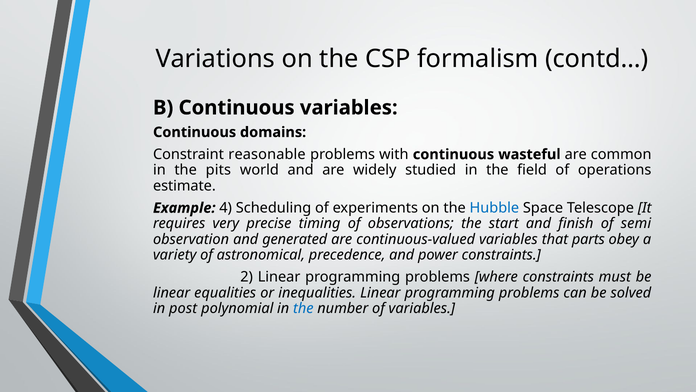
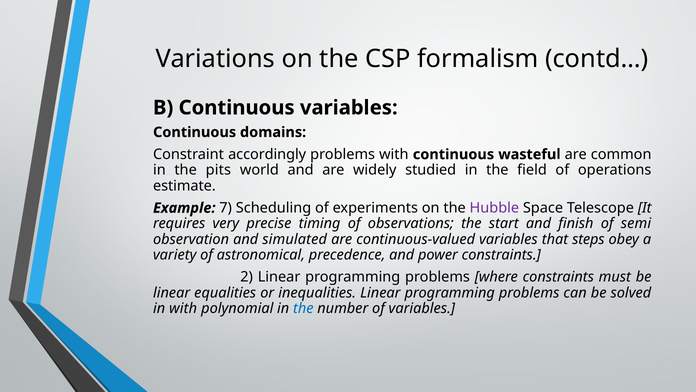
reasonable: reasonable -> accordingly (267, 154)
4: 4 -> 7 (226, 208)
Hubble colour: blue -> purple (494, 208)
generated: generated -> simulated (295, 239)
parts: parts -> steps (588, 239)
in post: post -> with (183, 308)
